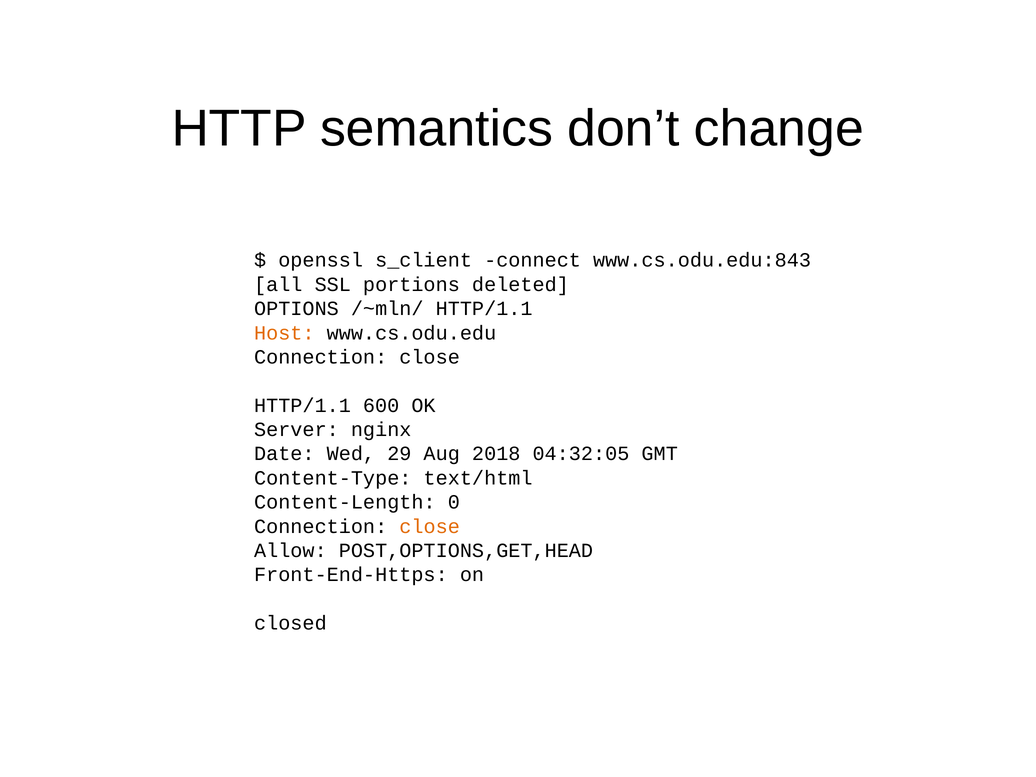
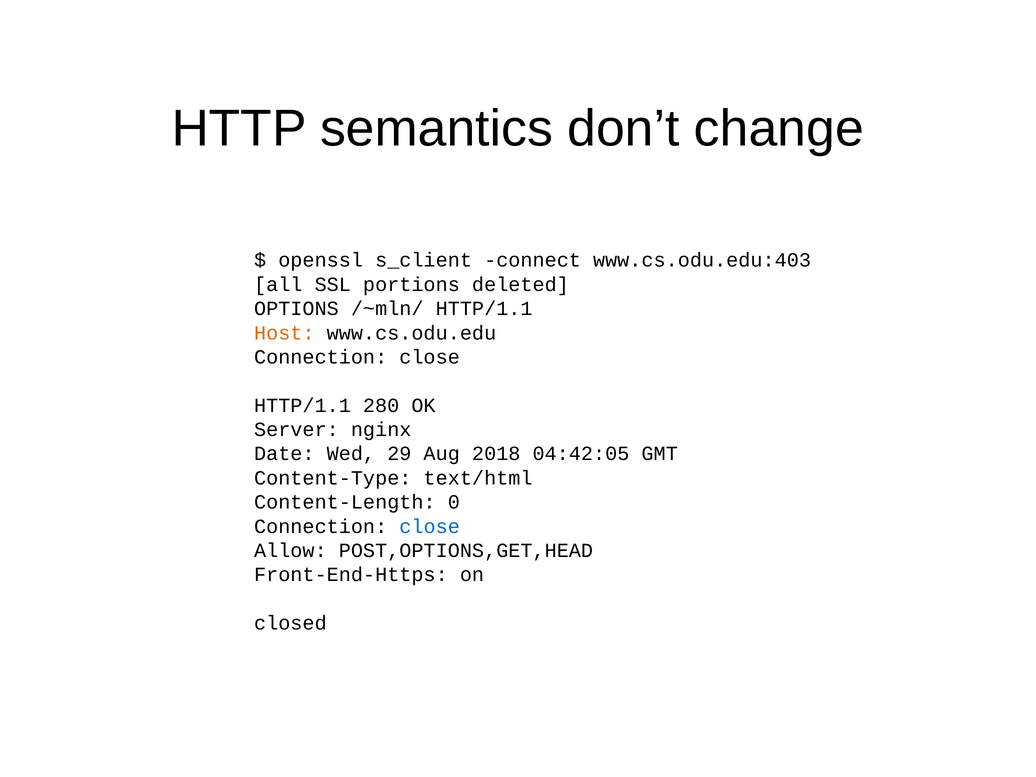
www.cs.odu.edu:843: www.cs.odu.edu:843 -> www.cs.odu.edu:403 (702, 260)
600: 600 -> 280 (381, 405)
04:32:05: 04:32:05 -> 04:42:05 (581, 454)
close colour: orange -> blue (430, 526)
